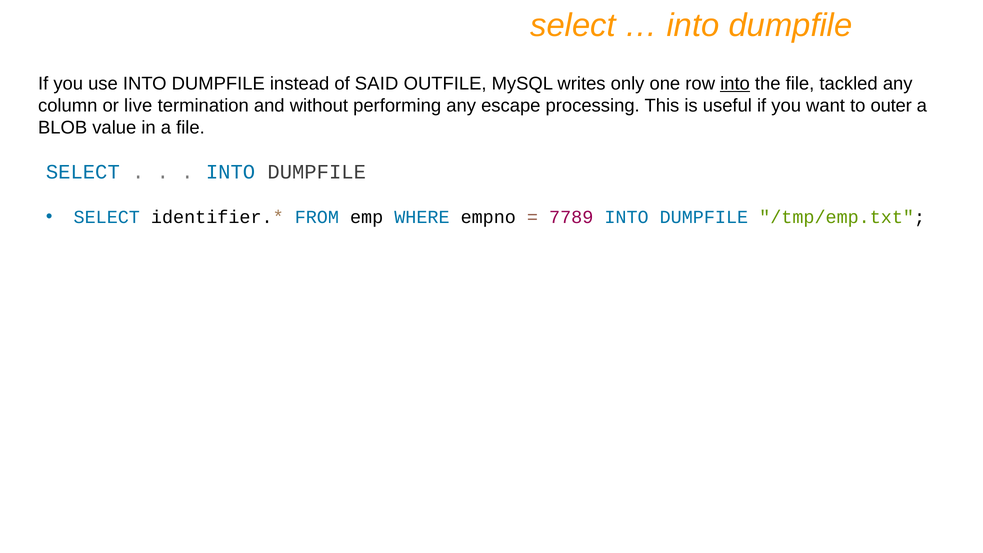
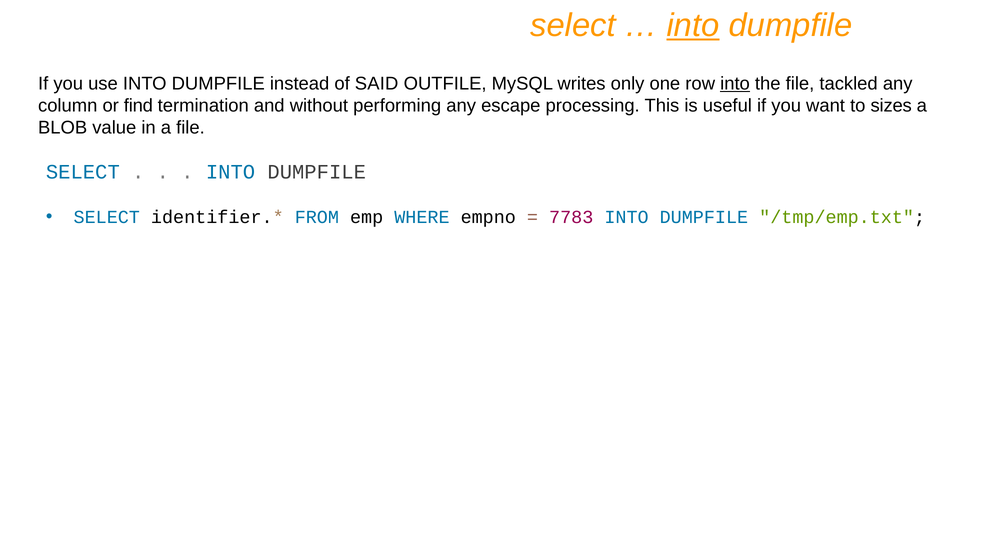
into underline: none -> present (693, 26)
live: live -> find (138, 106)
outer: outer -> sizes (891, 106)
7789: 7789 -> 7783 (571, 217)
